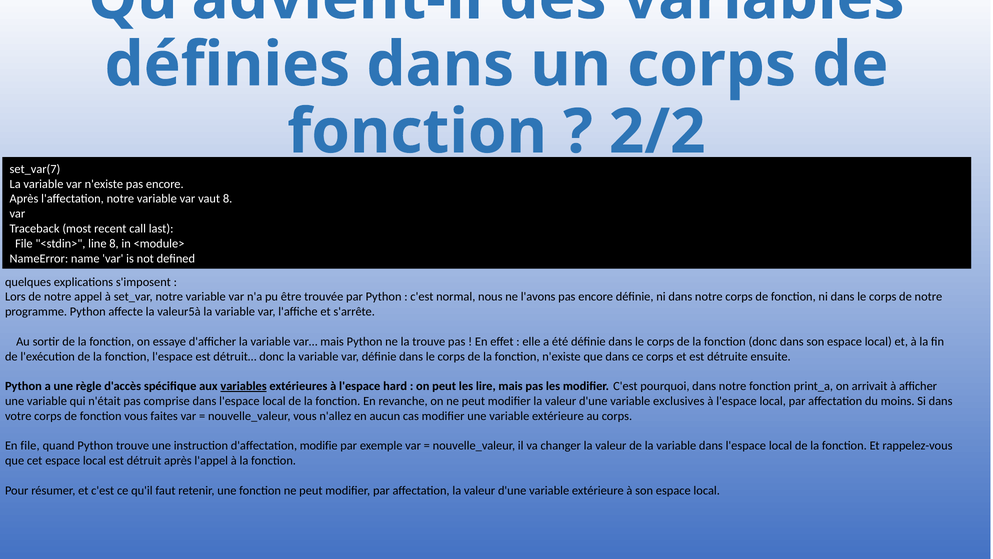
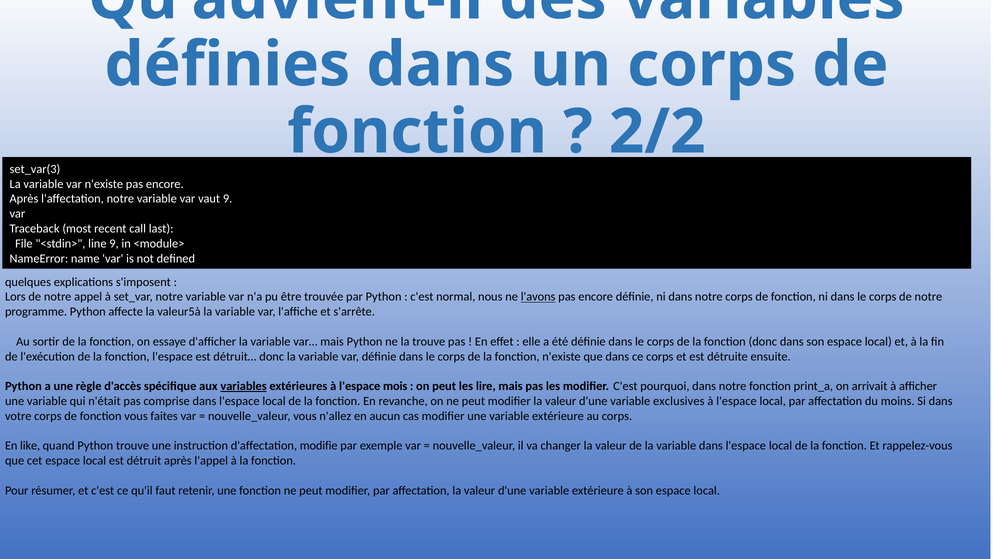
set_var(7: set_var(7 -> set_var(3 (35, 169)
vaut 8: 8 -> 9 (228, 199)
line 8: 8 -> 9 (114, 243)
l'avons underline: none -> present (538, 297)
hard: hard -> mois (395, 386)
En file: file -> like (30, 446)
